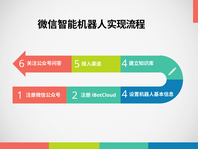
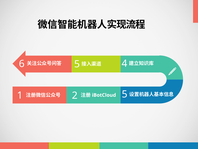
2 4: 4 -> 5 (125, 94)
